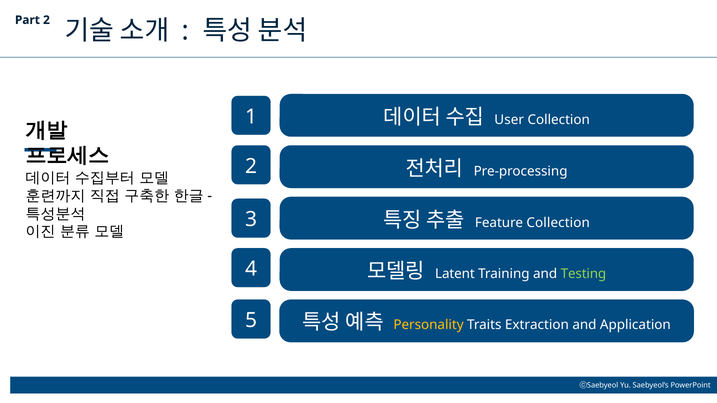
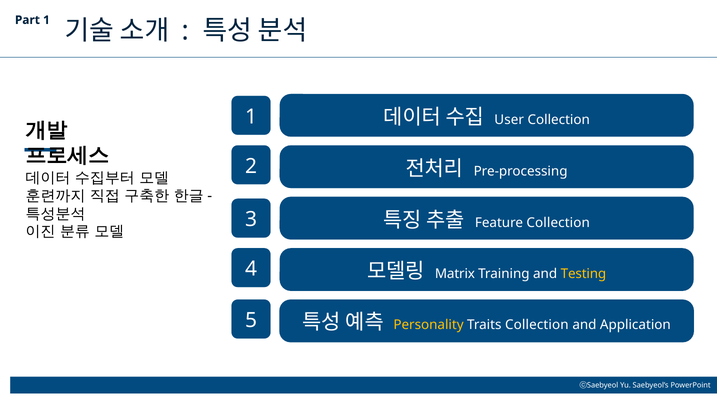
Part 2: 2 -> 1 (46, 20)
Latent: Latent -> Matrix (455, 274)
Testing colour: light green -> yellow (583, 274)
Traits Extraction: Extraction -> Collection (537, 325)
